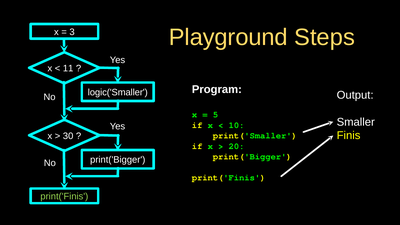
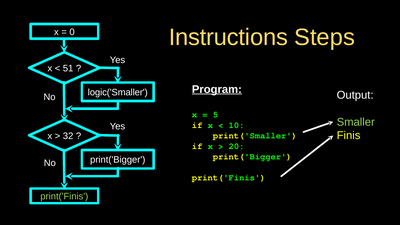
Playground: Playground -> Instructions (228, 37)
3: 3 -> 0 (72, 32)
11: 11 -> 51 (68, 68)
Program underline: none -> present (217, 89)
Smaller colour: white -> light green (356, 122)
30: 30 -> 32 (68, 136)
